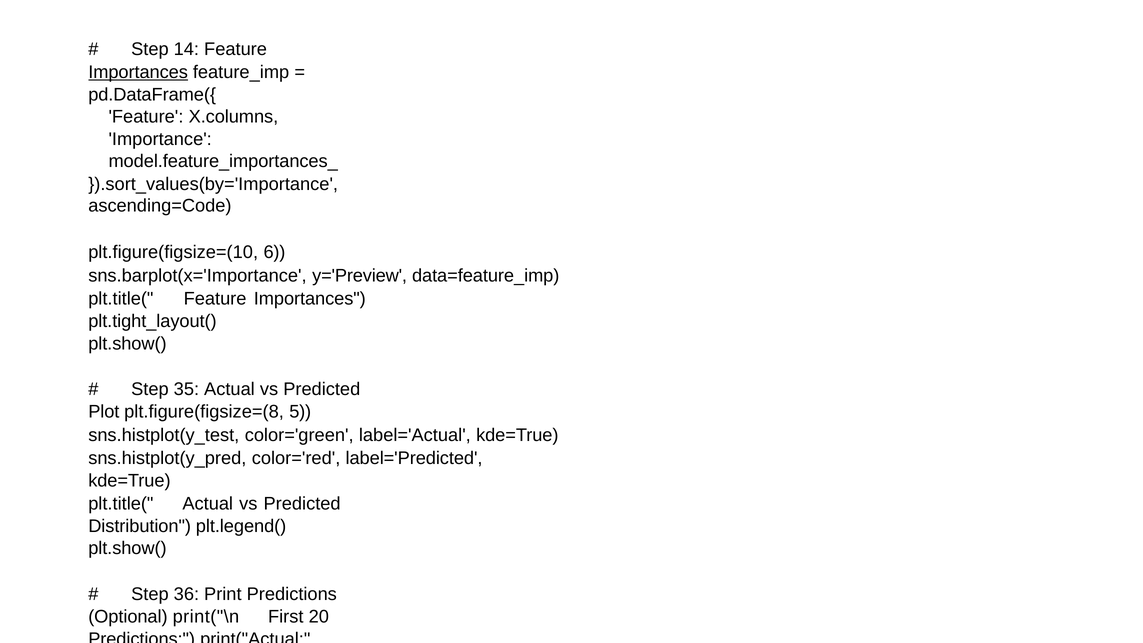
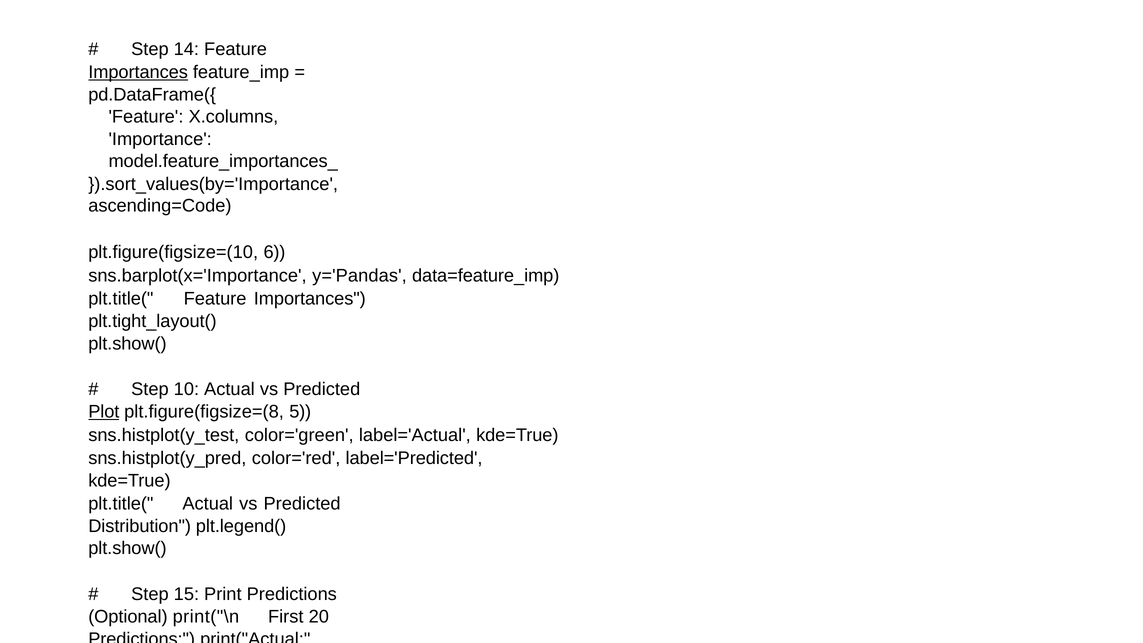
y='Preview: y='Preview -> y='Pandas (359, 276)
35: 35 -> 10 (186, 389)
Plot underline: none -> present (104, 412)
36: 36 -> 15 (186, 594)
